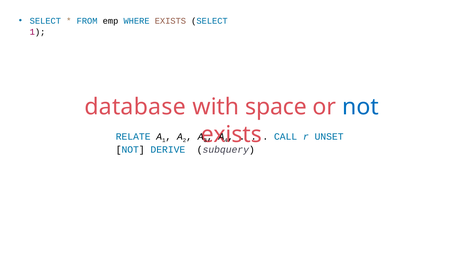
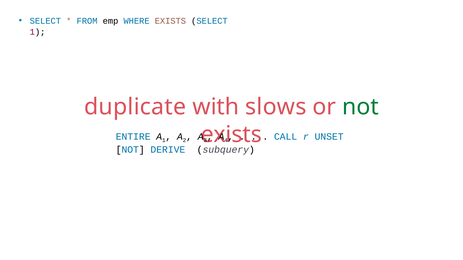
database: database -> duplicate (135, 107)
space: space -> slows (276, 107)
not colour: blue -> green (361, 107)
RELATE: RELATE -> ENTIRE (133, 137)
